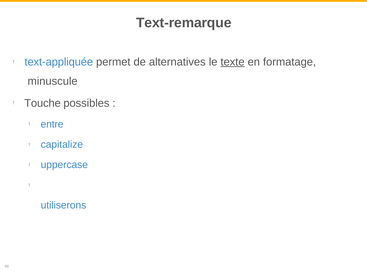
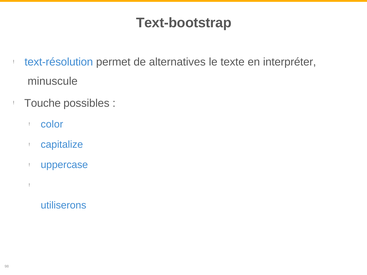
Text-remarque: Text-remarque -> Text-bootstrap (184, 23)
text-appliquée: text-appliquée -> text-résolution (59, 62)
texte underline: present -> none (233, 62)
formatage: formatage -> interpréter (290, 62)
entre: entre -> color (52, 124)
